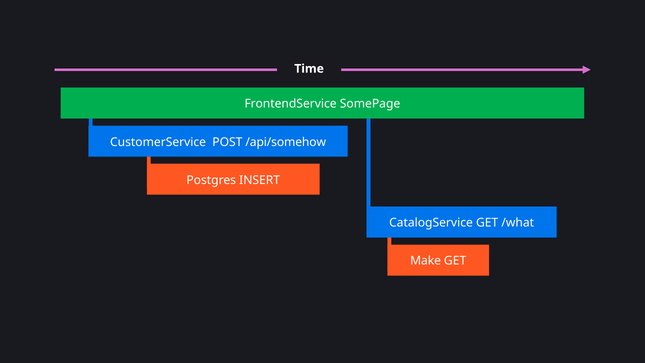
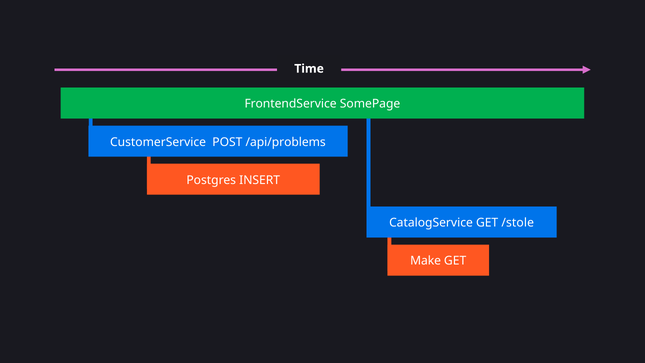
/api/somehow: /api/somehow -> /api/problems (286, 142)
/what: /what -> /stole (518, 223)
